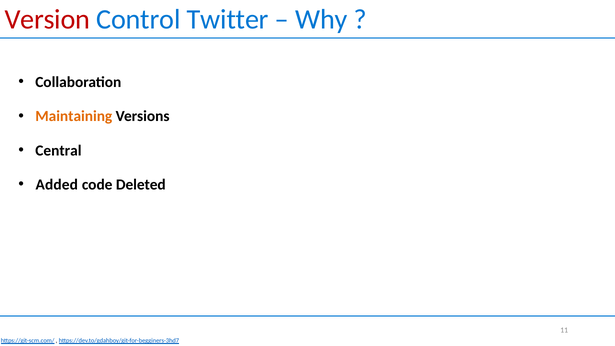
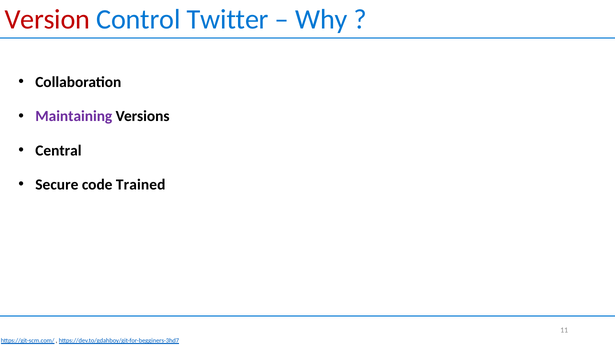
Maintaining colour: orange -> purple (74, 116)
Added: Added -> Secure (57, 184)
Deleted: Deleted -> Trained (141, 184)
